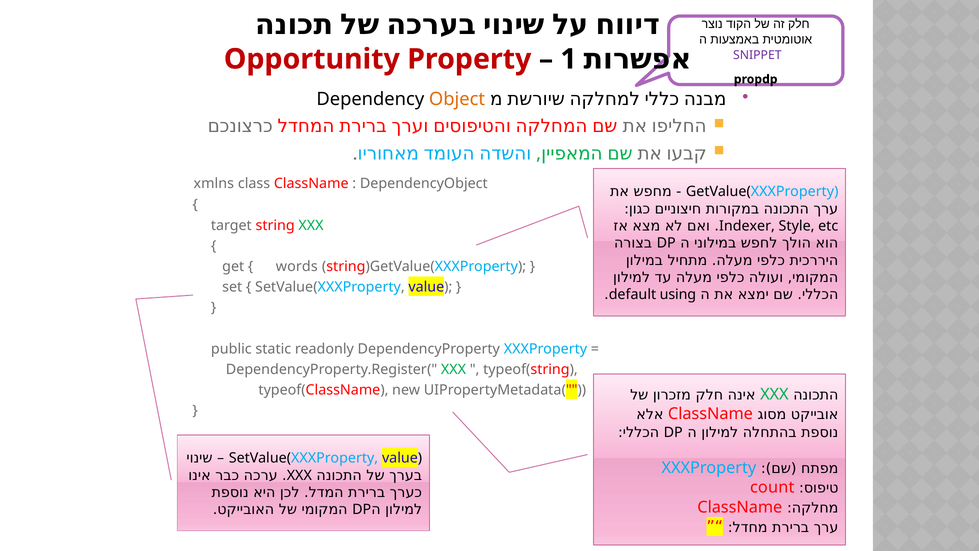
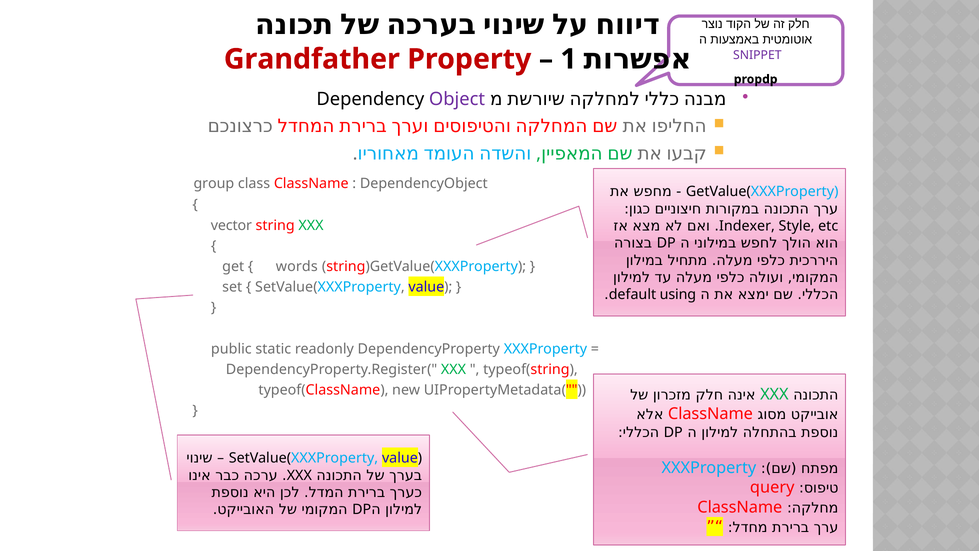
Opportunity: Opportunity -> Grandfather (312, 59)
Object colour: orange -> purple (457, 99)
xmlns: xmlns -> group (214, 184)
target: target -> vector (231, 225)
count: count -> query (772, 487)
